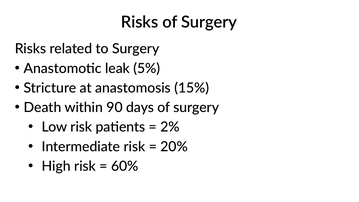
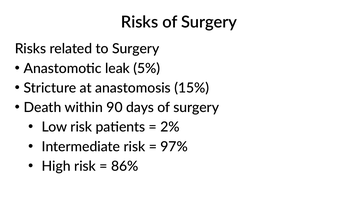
20%: 20% -> 97% (174, 147)
60%: 60% -> 86% (125, 166)
